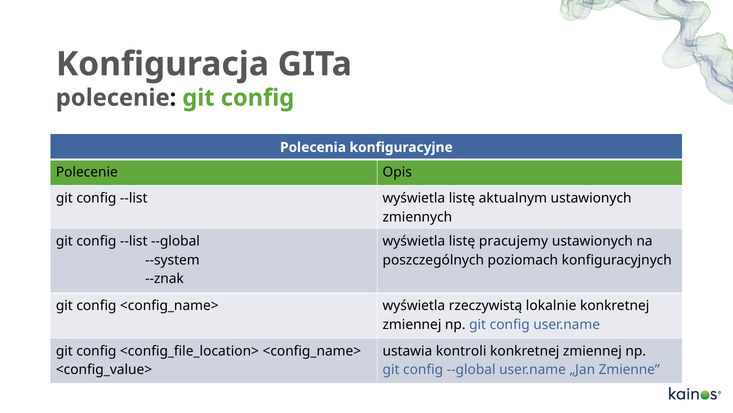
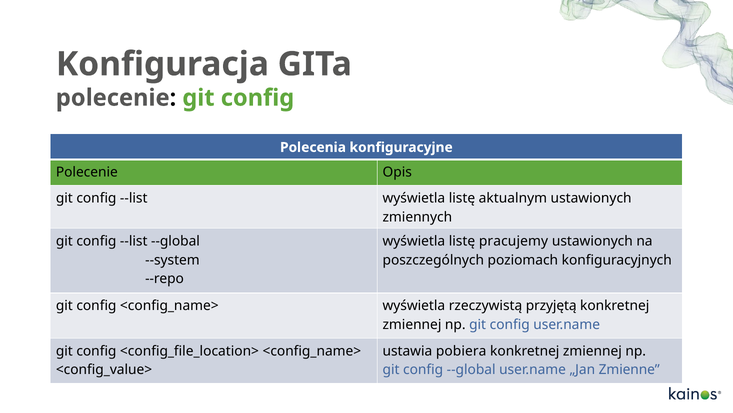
--znak: --znak -> --repo (165, 278)
lokalnie: lokalnie -> przyjętą (551, 305)
kontroli: kontroli -> pobiera (461, 351)
